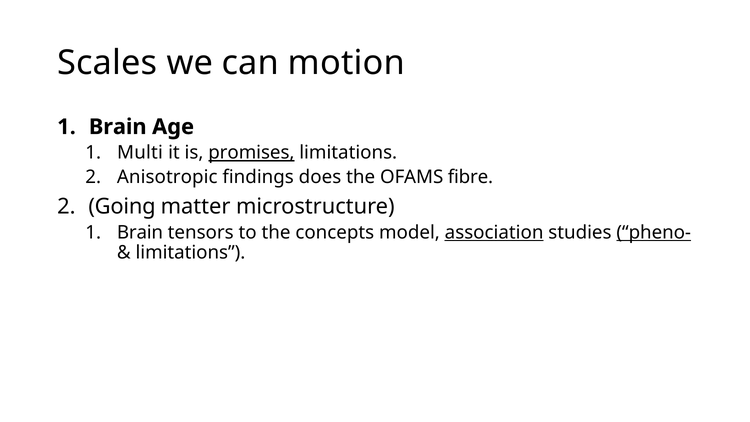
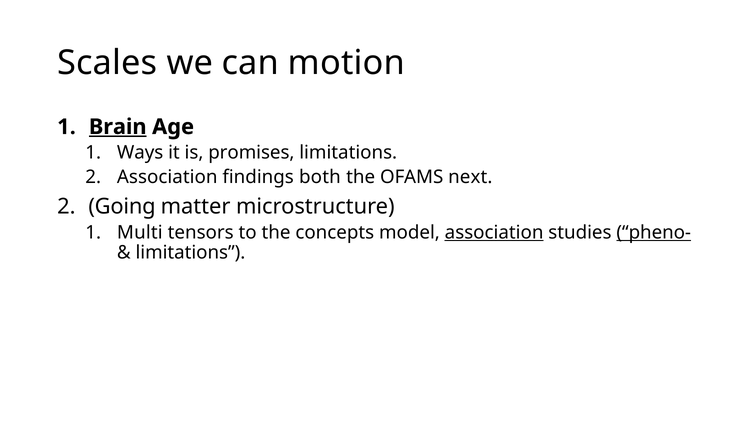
Brain underline: none -> present (118, 127)
Multi: Multi -> Ways (140, 153)
promises underline: present -> none (251, 153)
Anisotropic: Anisotropic -> Association (167, 177)
does: does -> both (320, 177)
fibre: fibre -> next (470, 177)
Brain: Brain -> Multi (140, 232)
